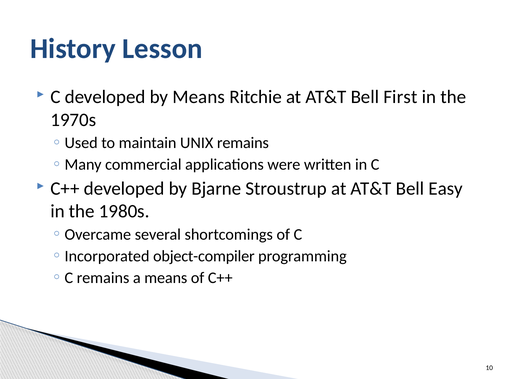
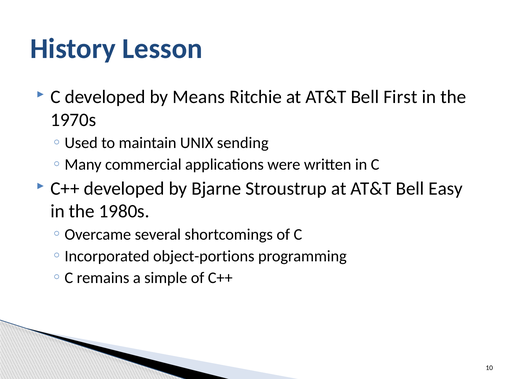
UNIX remains: remains -> sending (243, 143)
object-compiler: object-compiler -> object-portions (204, 256)
a means: means -> simple (166, 278)
